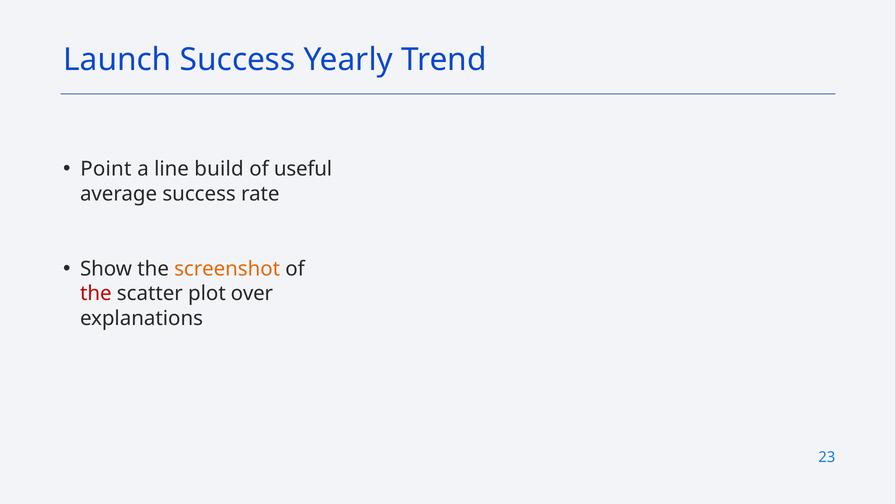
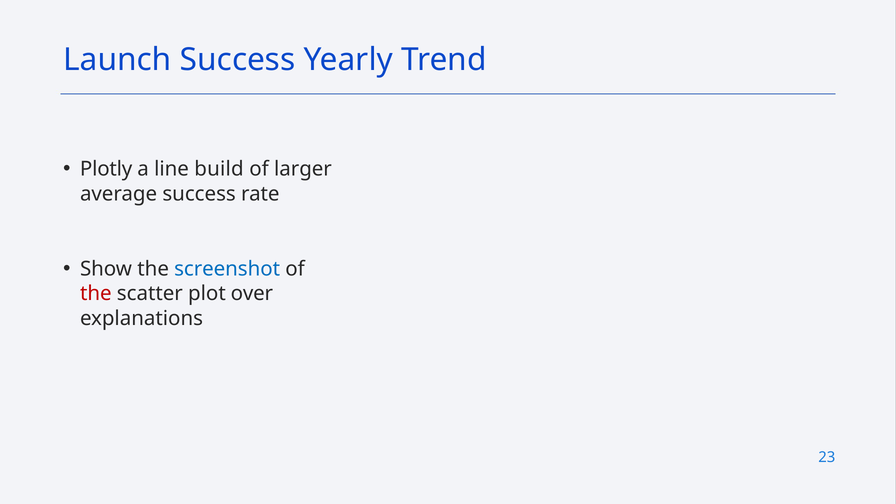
Point: Point -> Plotly (106, 169)
useful: useful -> larger (303, 169)
screenshot colour: orange -> blue (227, 269)
